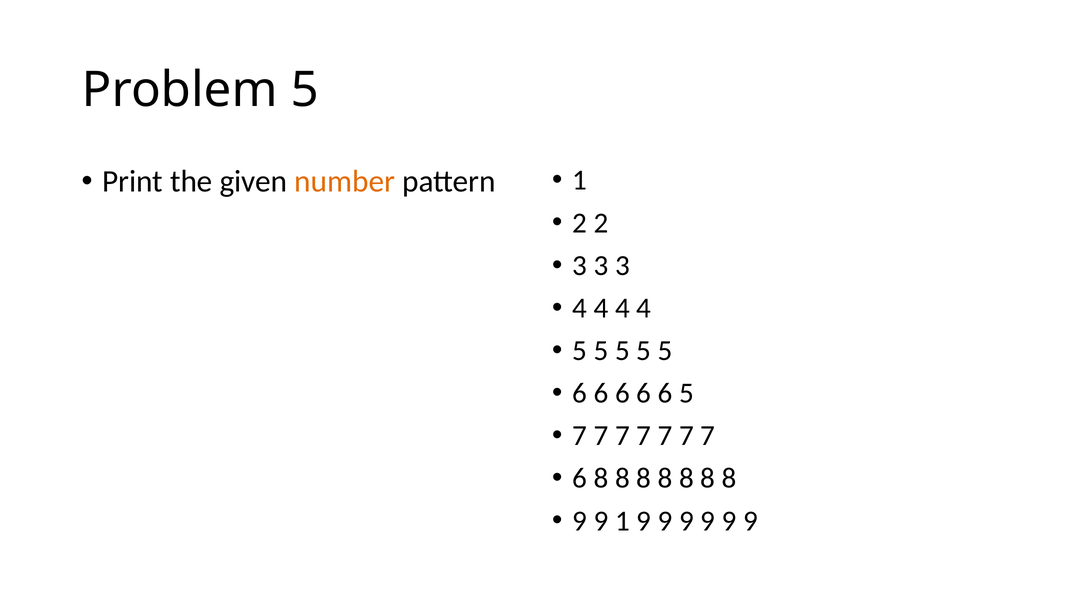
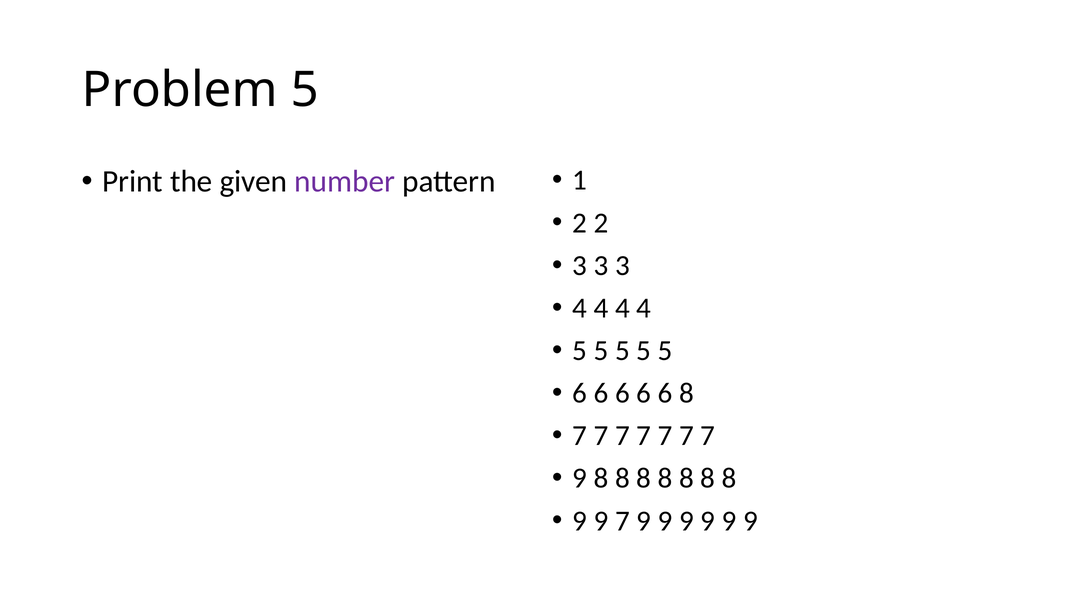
number colour: orange -> purple (345, 182)
6 5: 5 -> 8 (686, 394)
6: 6 -> 9 (580, 479)
9 1: 1 -> 7 (622, 522)
